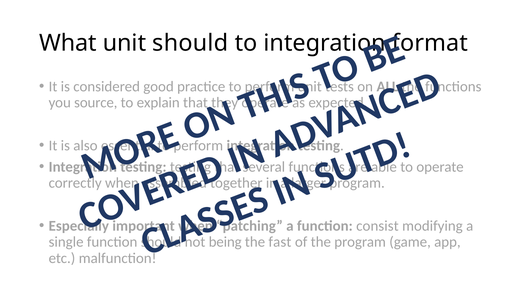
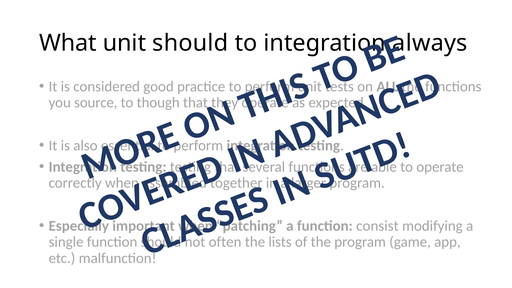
format: format -> always (430, 43)
explain: explain -> though (158, 103)
being: being -> often (225, 242)
fast: fast -> lists (280, 242)
